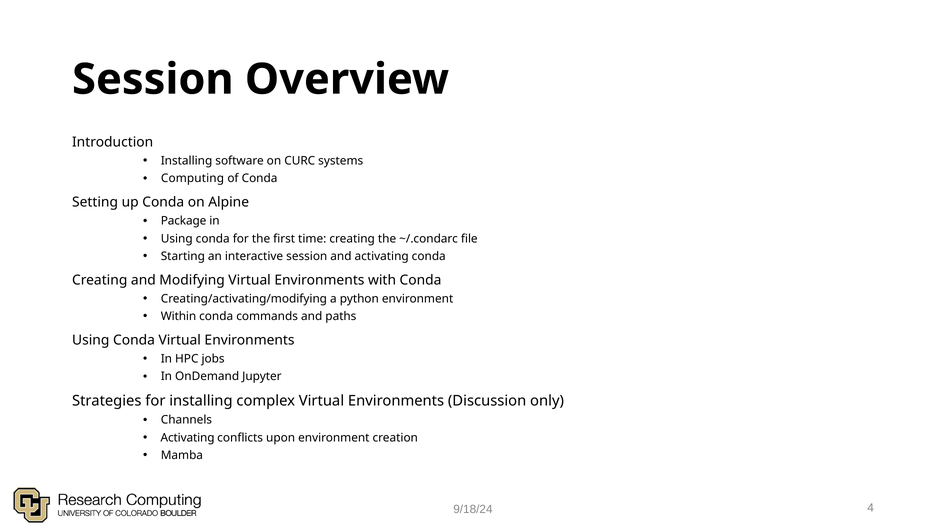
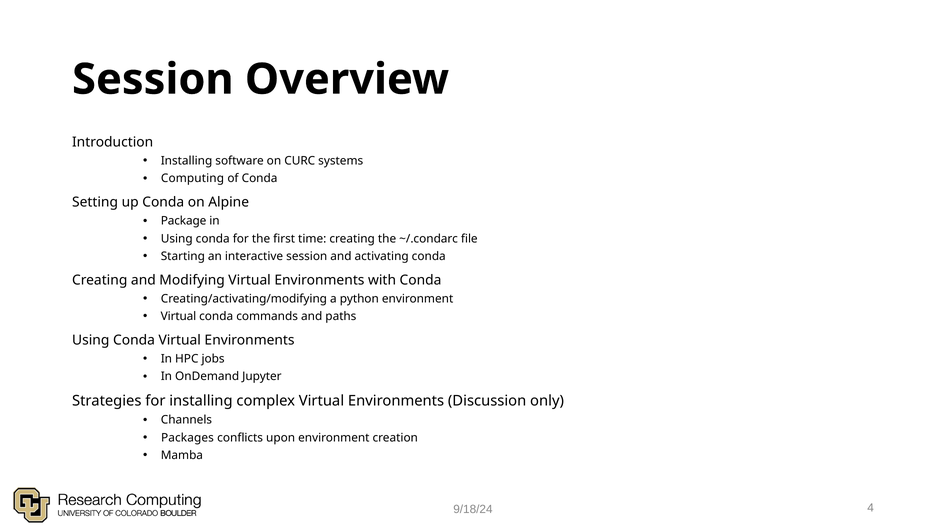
Within: Within -> Virtual (179, 317)
Activating: Activating -> Packages (187, 438)
